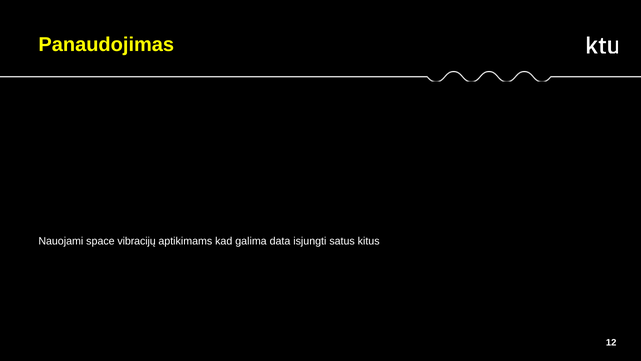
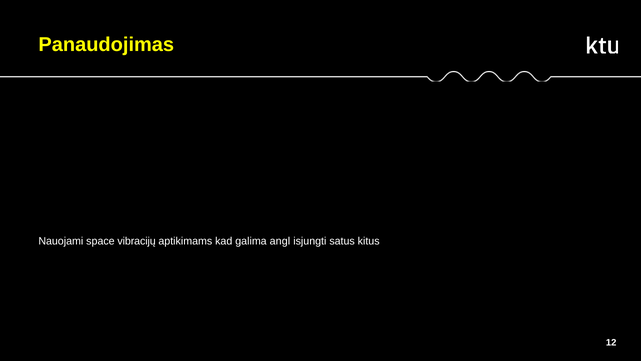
data: data -> angl (280, 241)
